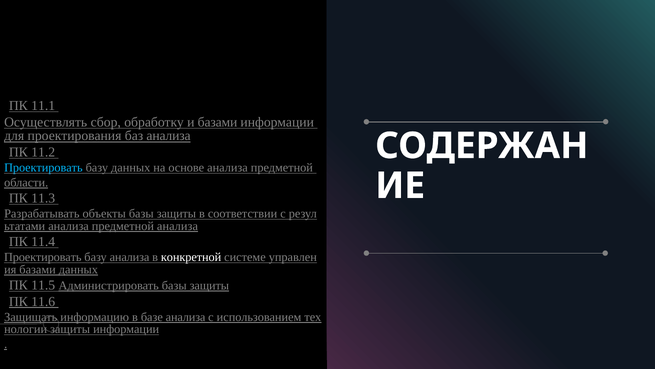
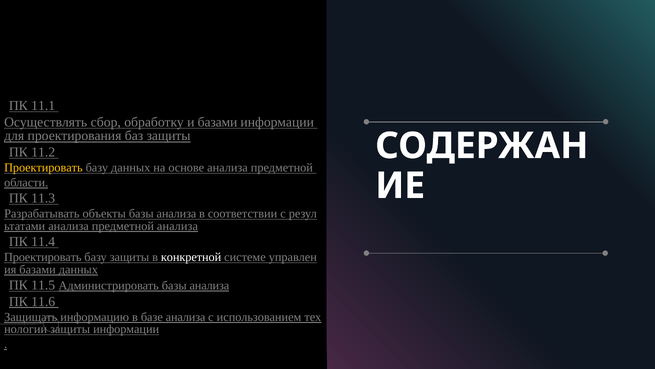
баз анализа: анализа -> защиты (169, 136)
Проектировать colour: light blue -> yellow (43, 168)
объекты базы защиты: защиты -> анализа (176, 213)
базу анализа: анализа -> защиты (129, 257)
Администрировать базы защиты: защиты -> анализа (209, 285)
